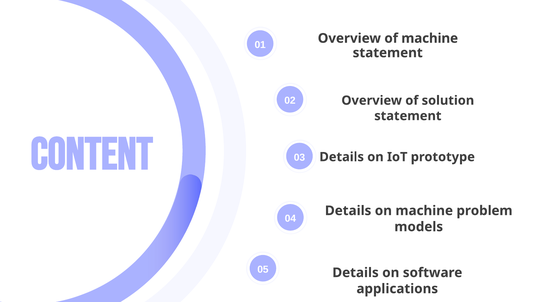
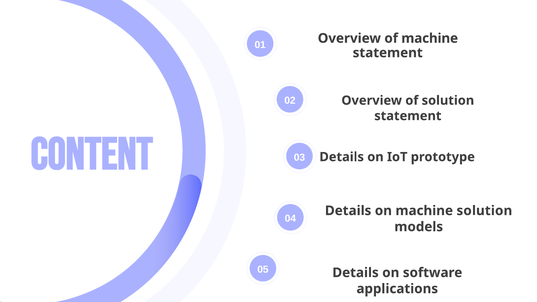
machine problem: problem -> solution (484, 211)
